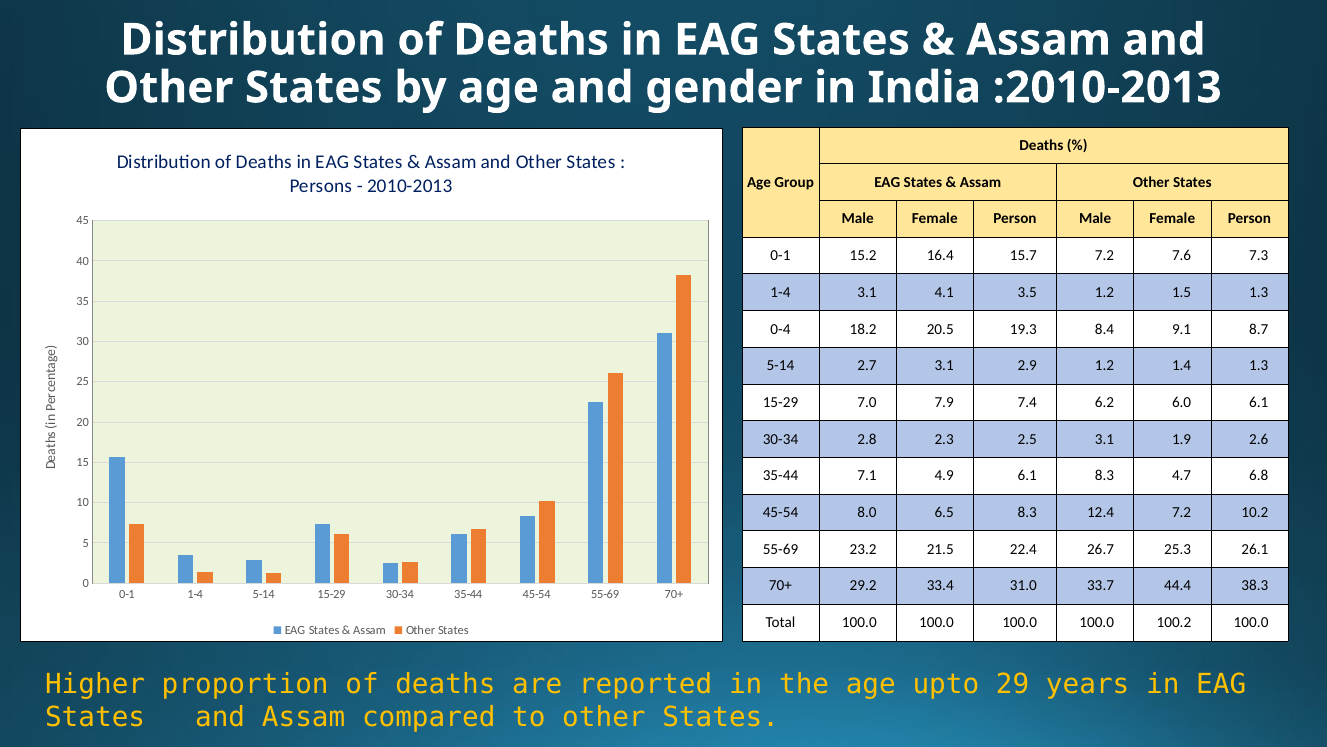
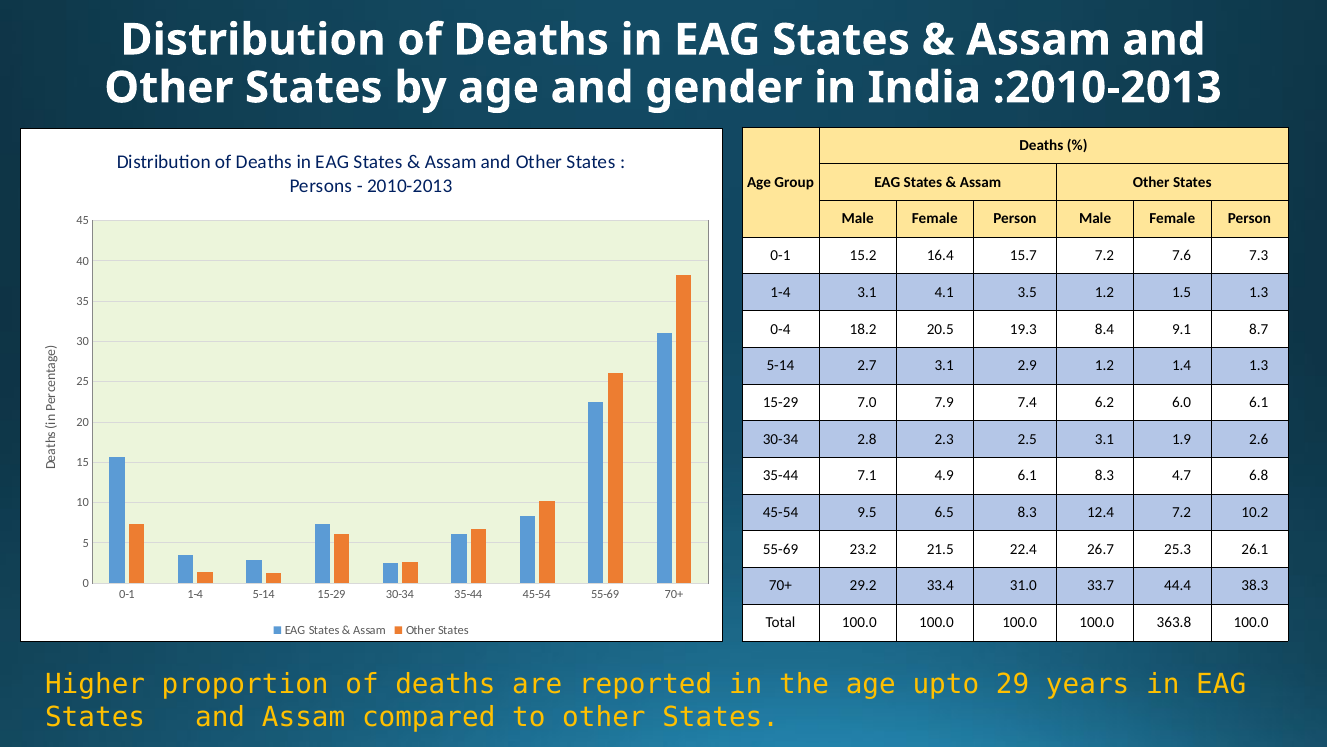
8.0: 8.0 -> 9.5 (867, 512)
100.2: 100.2 -> 363.8 (1174, 622)
